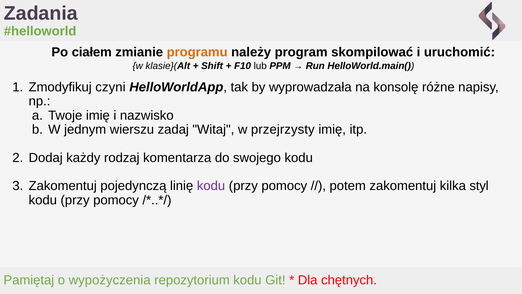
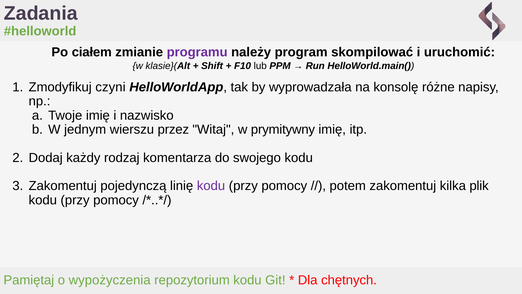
programu colour: orange -> purple (197, 52)
zadaj: zadaj -> przez (173, 129)
przejrzysty: przejrzysty -> prymitywny (283, 129)
styl: styl -> plik (479, 186)
